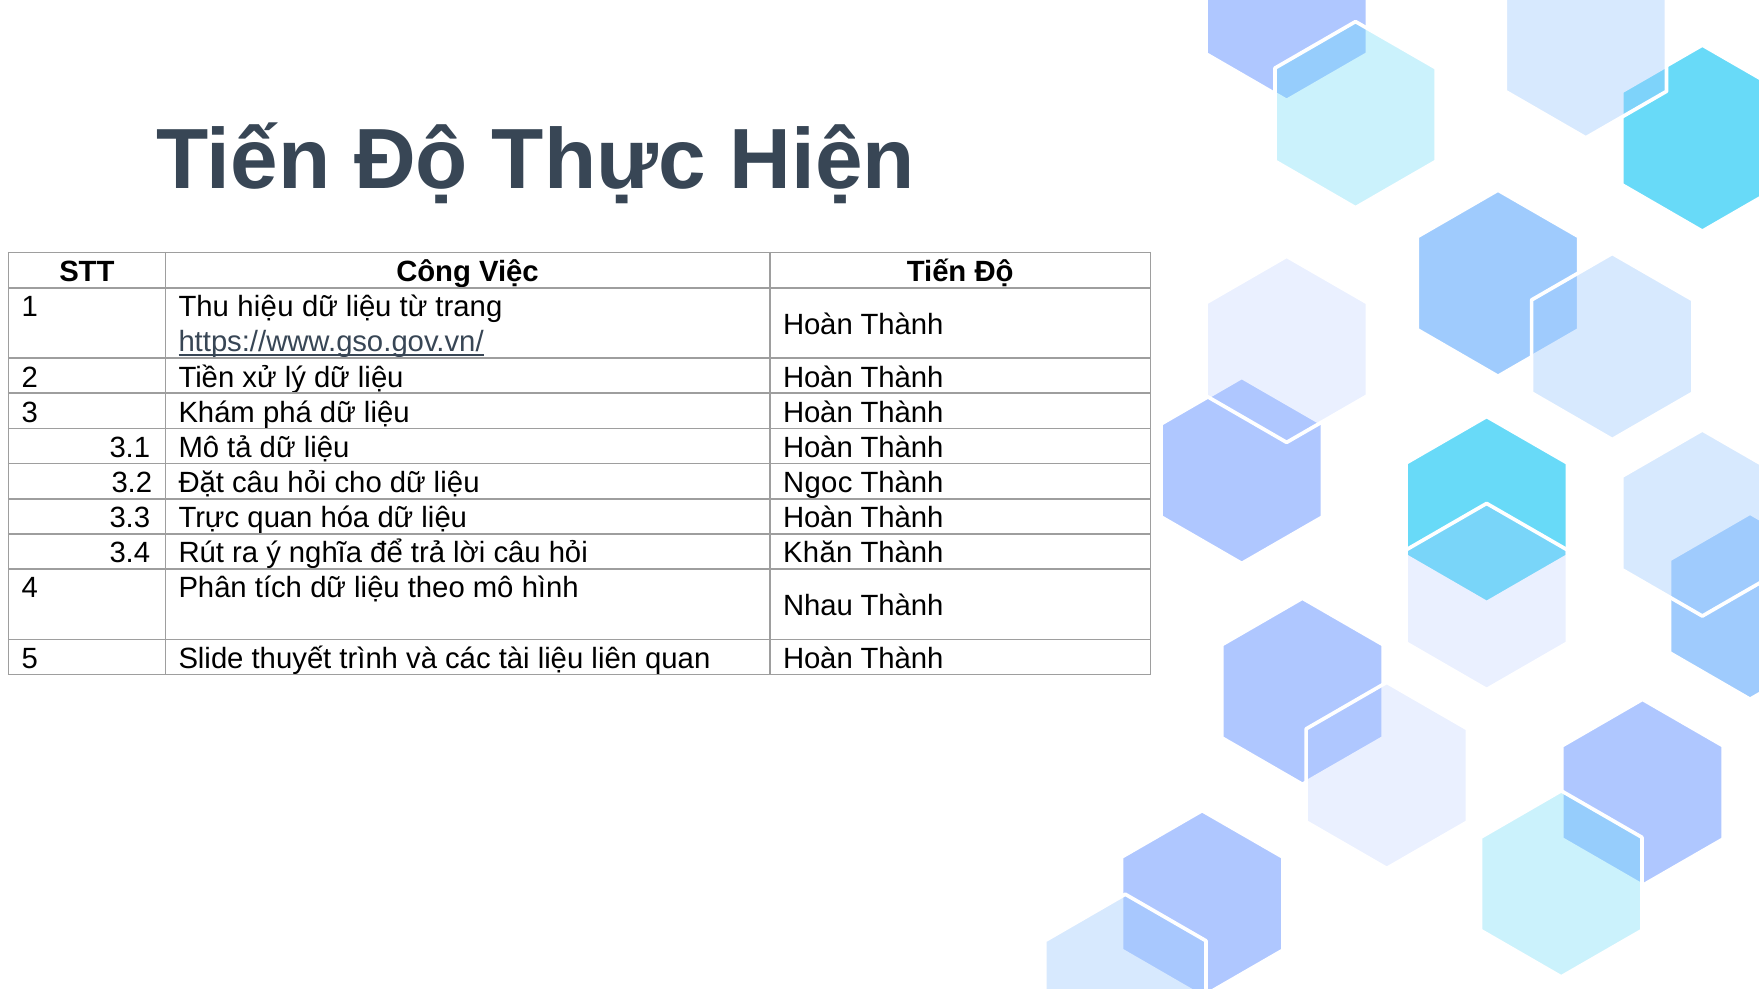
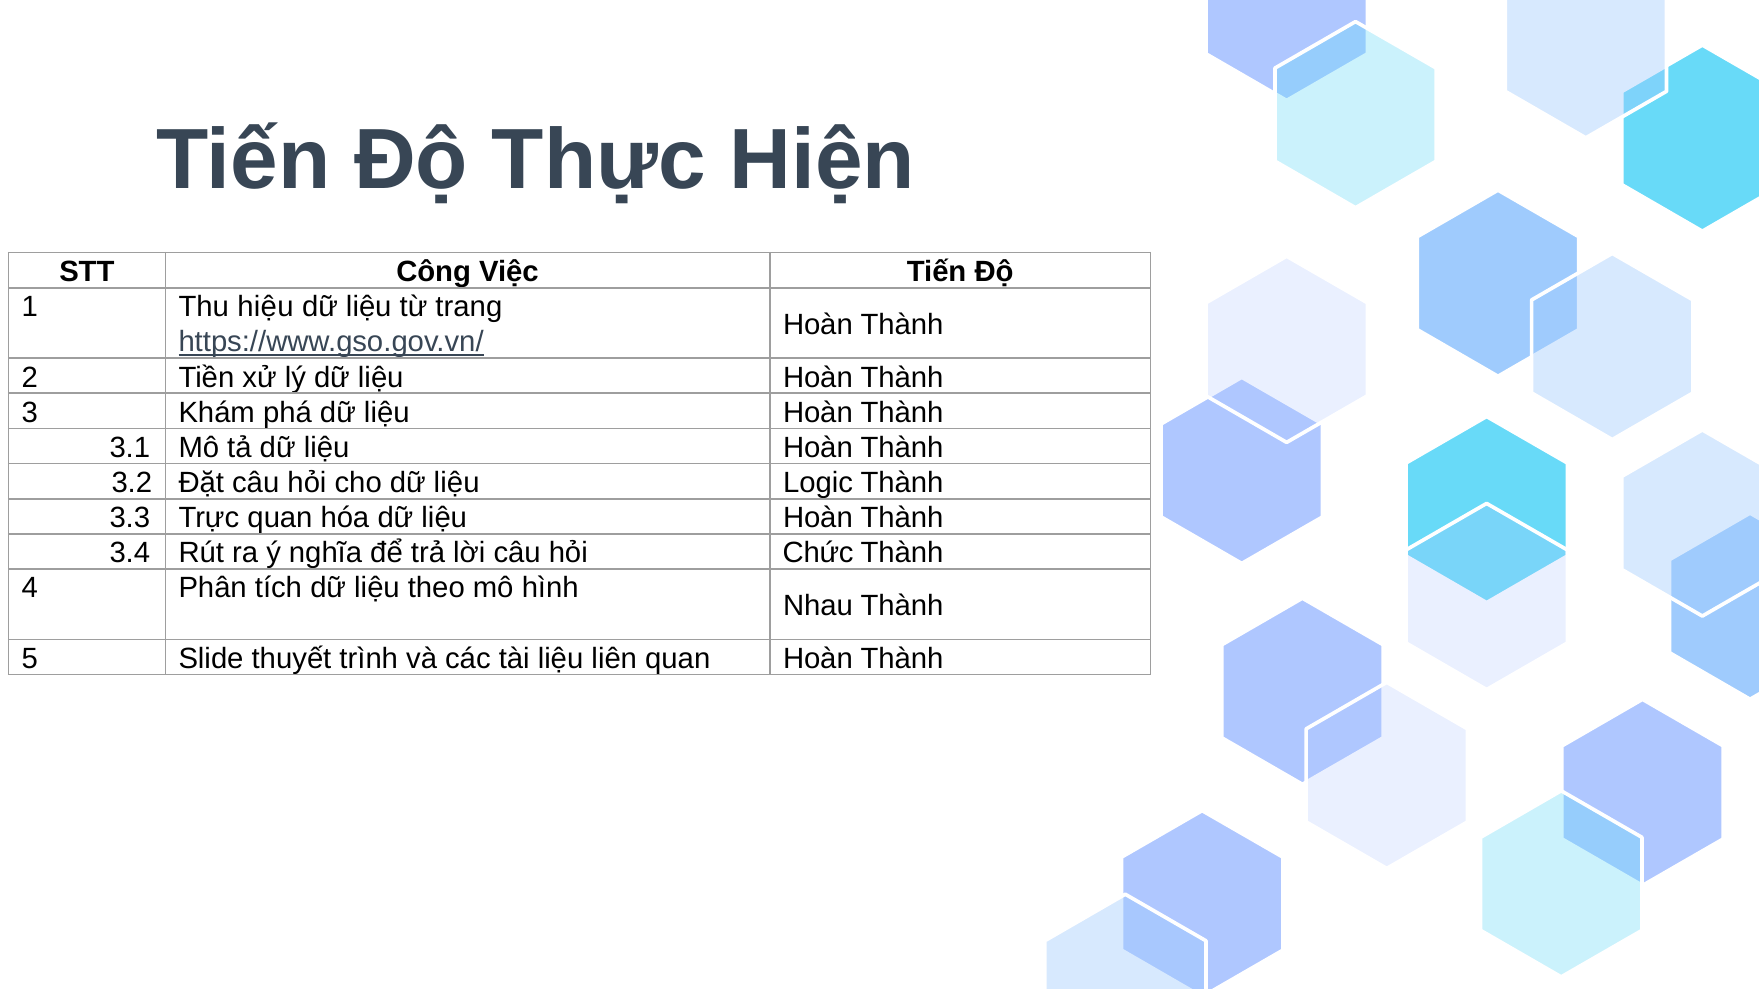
Ngoc: Ngoc -> Logic (818, 483)
Khăn: Khăn -> Chức (818, 553)
